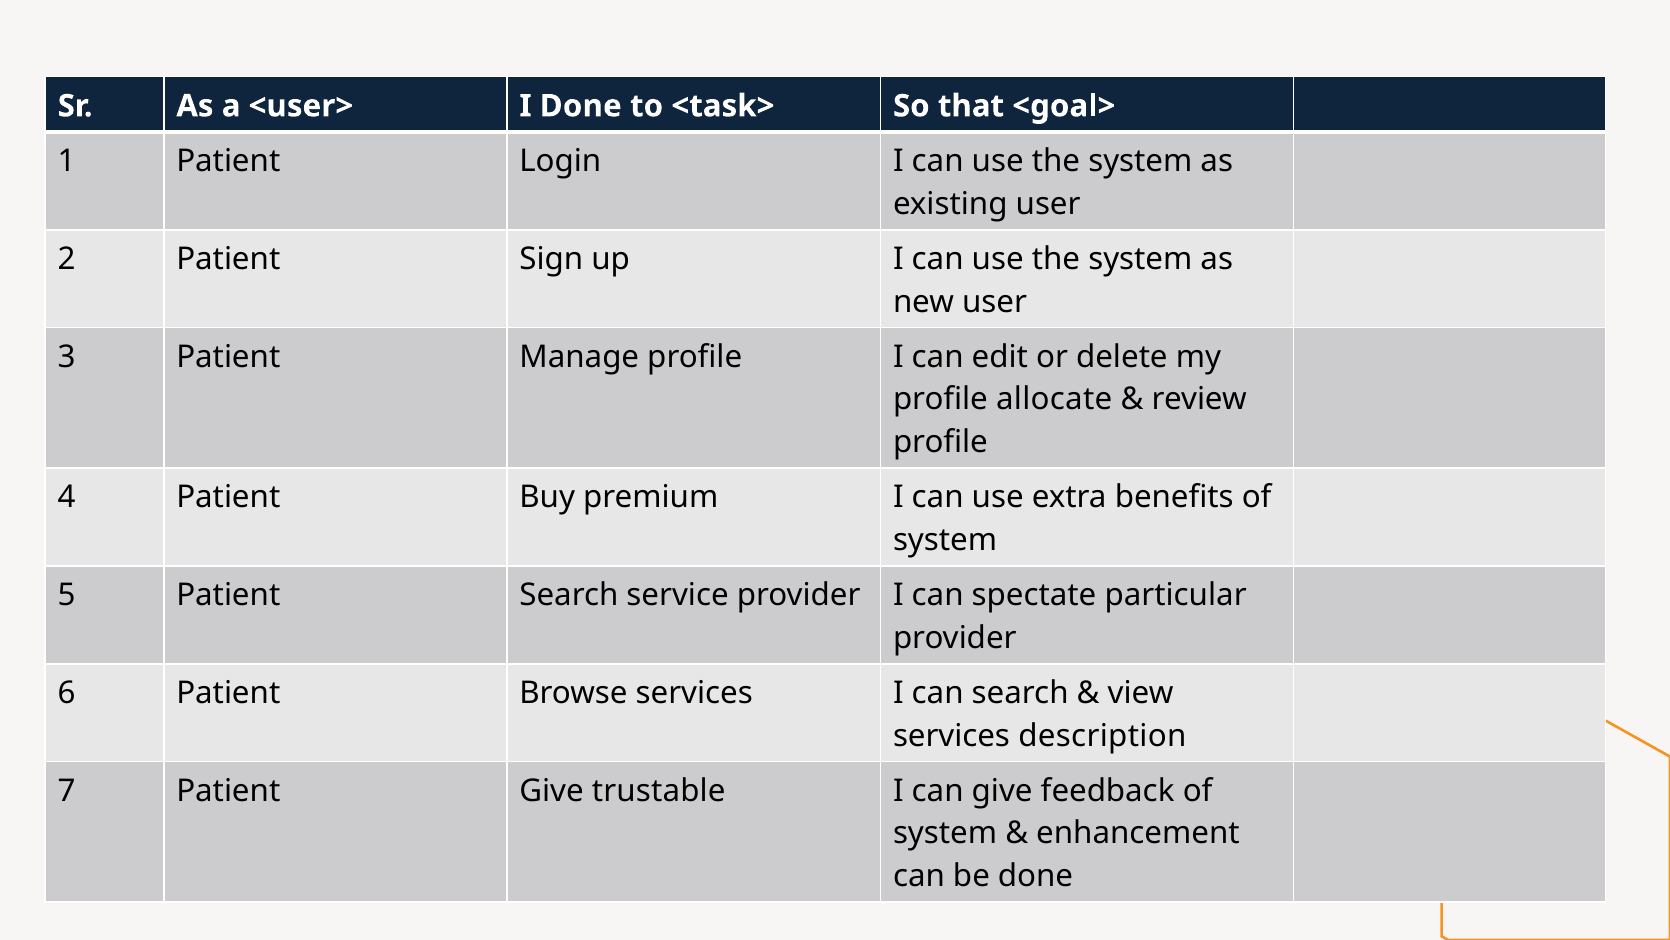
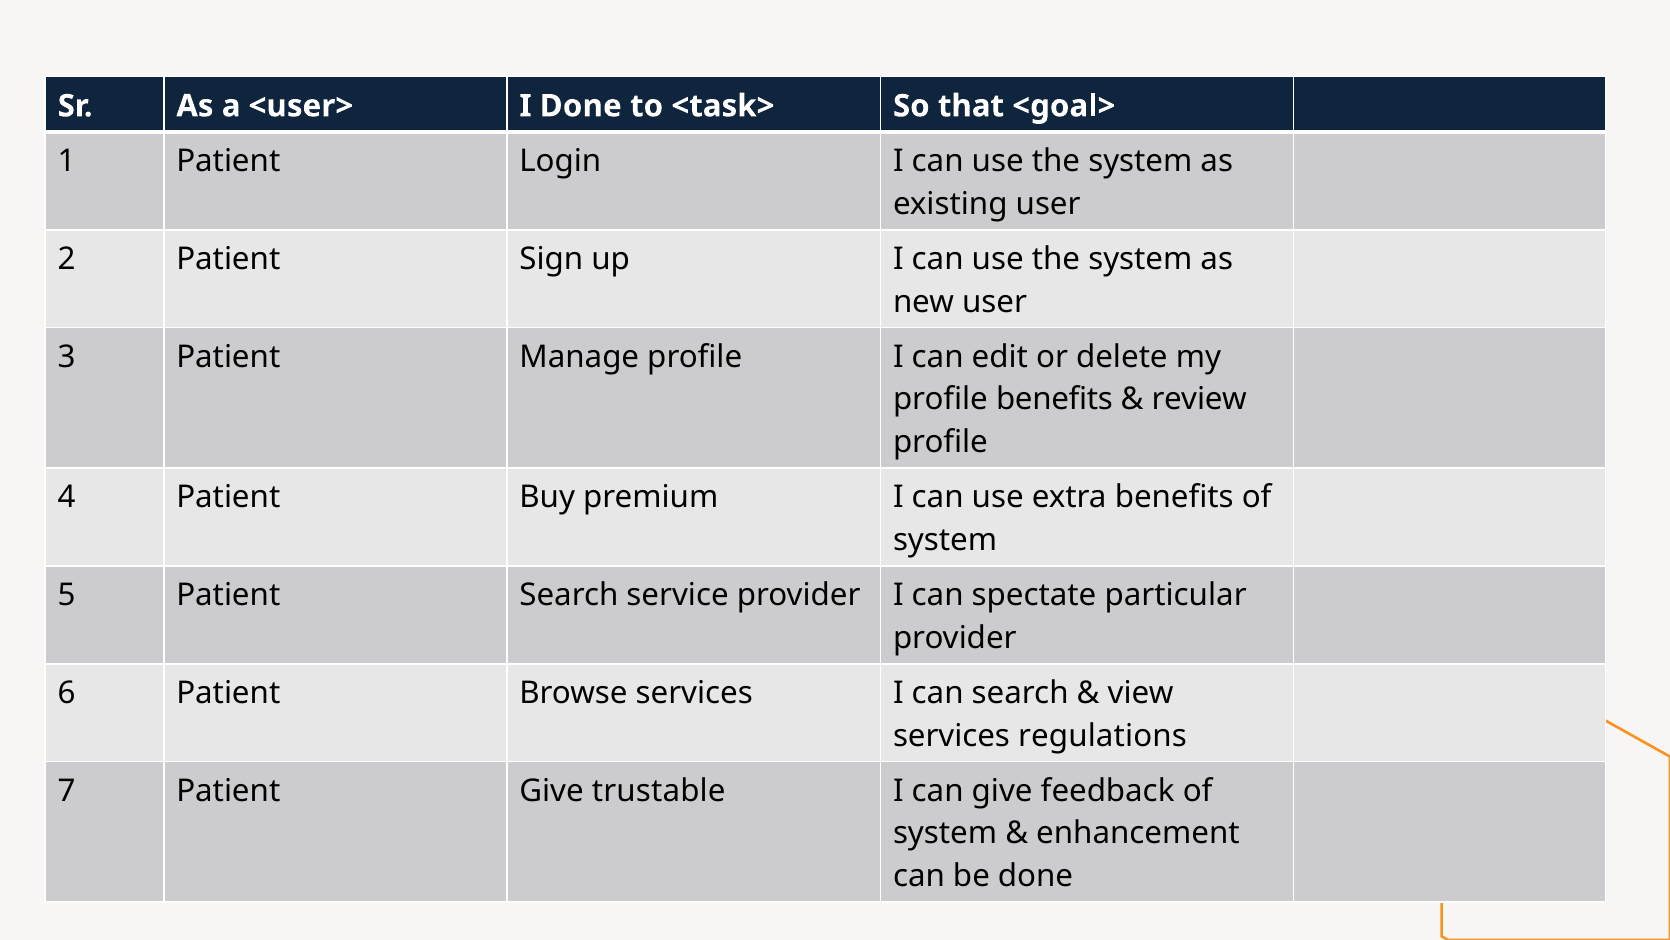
profile allocate: allocate -> benefits (1054, 399)
description: description -> regulations (1102, 735)
